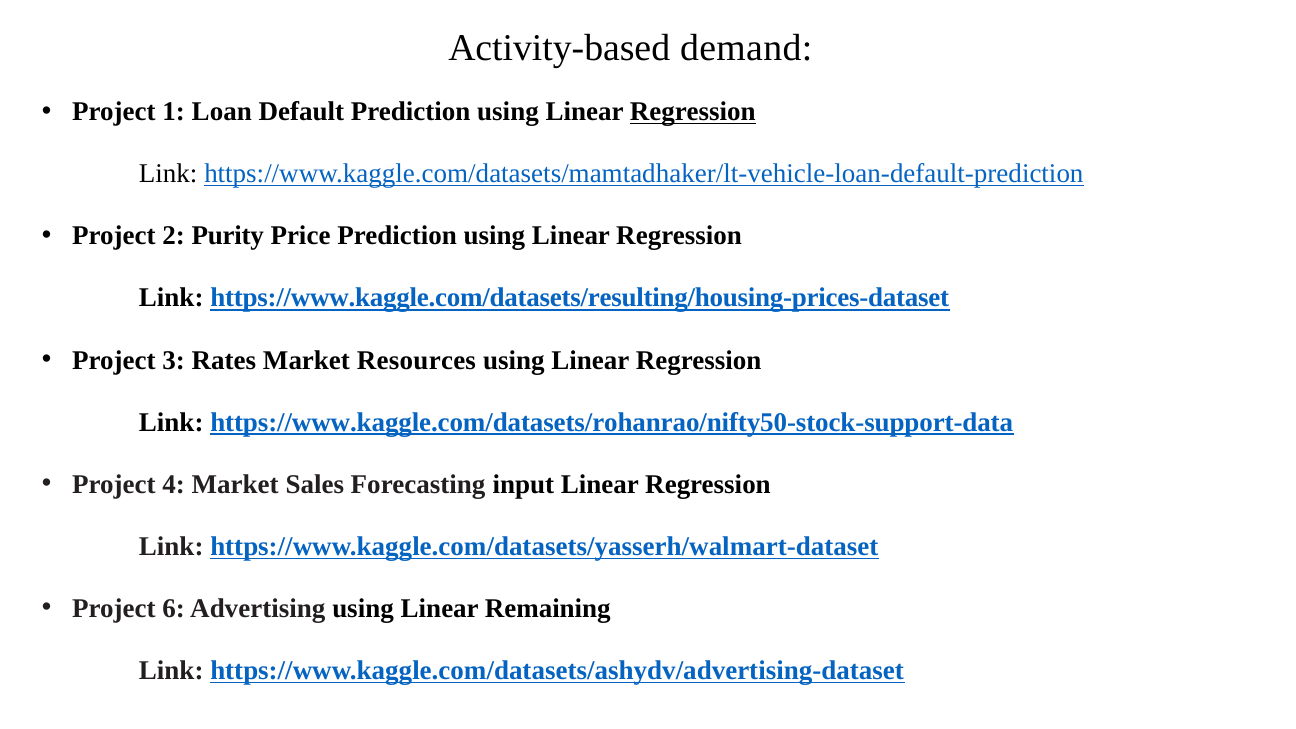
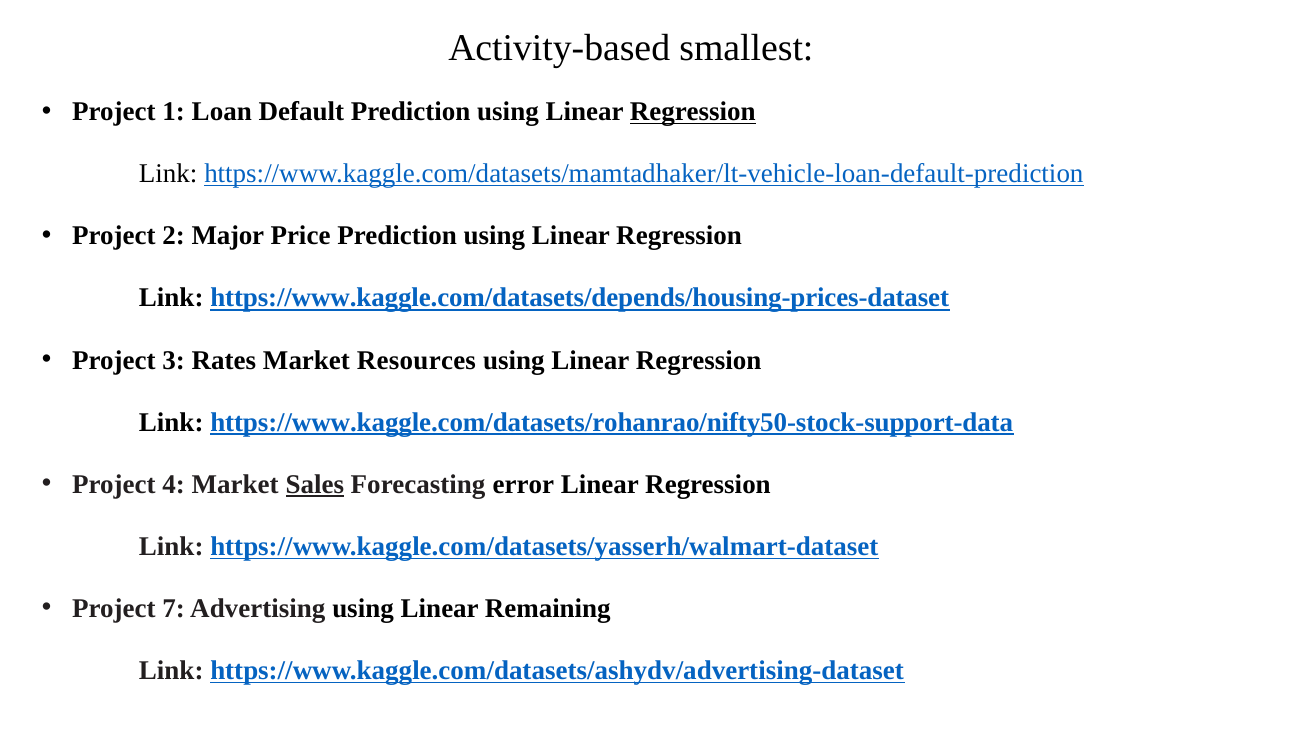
demand: demand -> smallest (746, 48)
Purity: Purity -> Major (228, 236)
https://www.kaggle.com/datasets/resulting/housing-prices-dataset: https://www.kaggle.com/datasets/resulting/housing-prices-dataset -> https://www.kaggle.com/datasets/depends/housing-prices-dataset (580, 298)
Sales underline: none -> present (315, 484)
input: input -> error (523, 484)
6: 6 -> 7 (174, 609)
